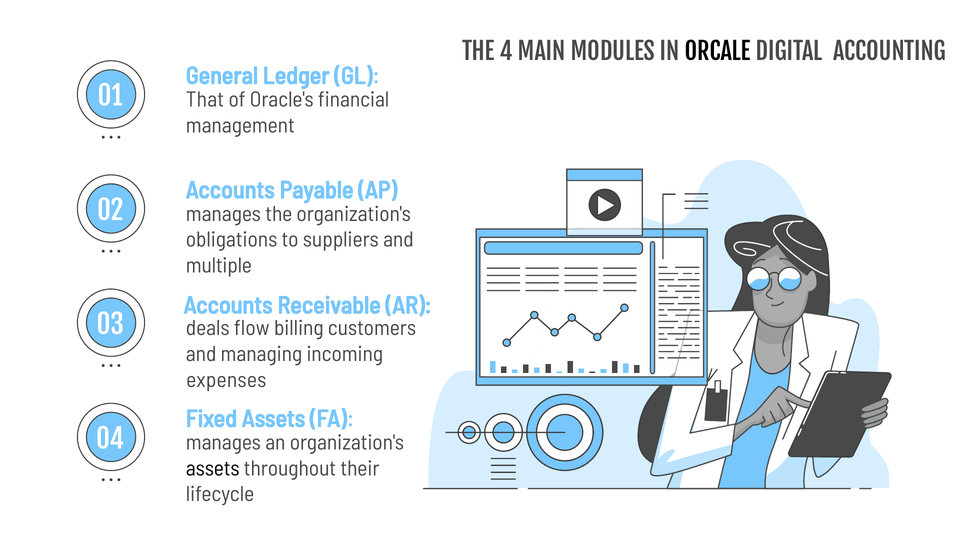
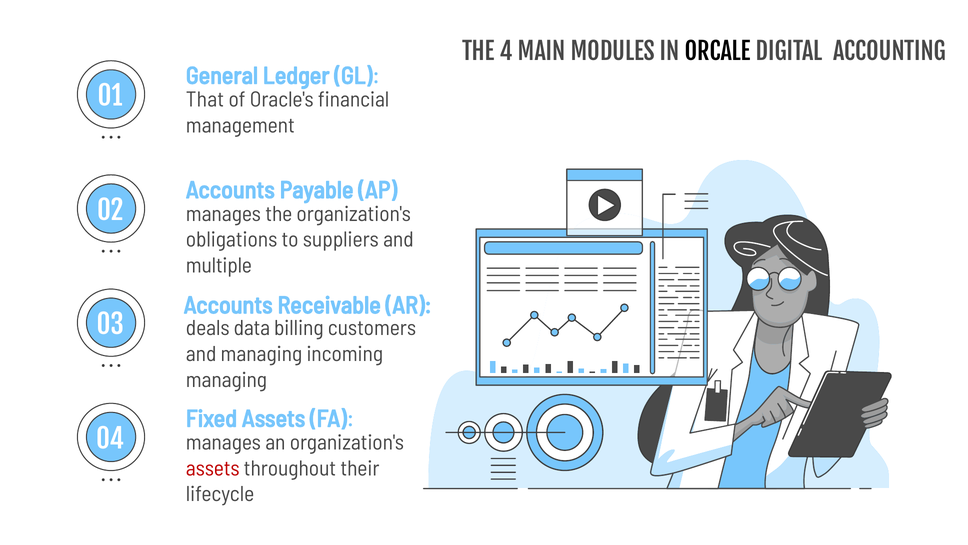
flow: flow -> data (252, 328)
expenses: expenses -> managing (226, 380)
assets colour: black -> red (213, 468)
